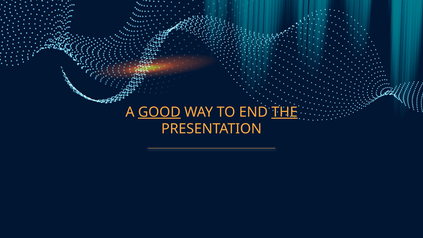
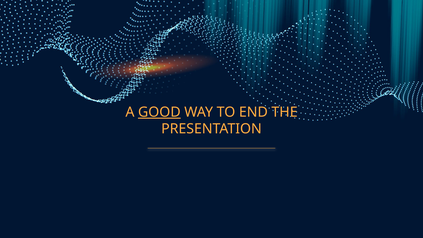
THE underline: present -> none (285, 112)
